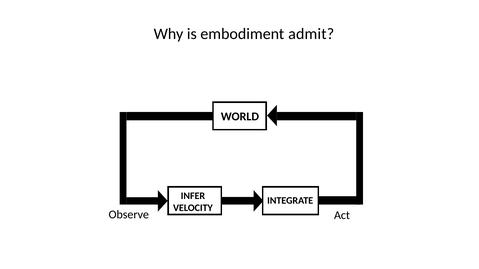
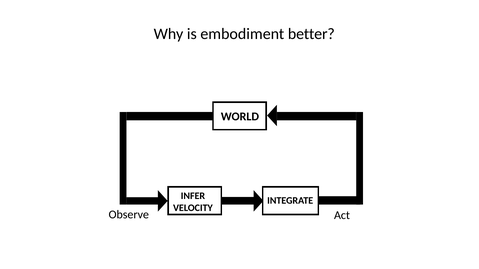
admit: admit -> better (311, 34)
